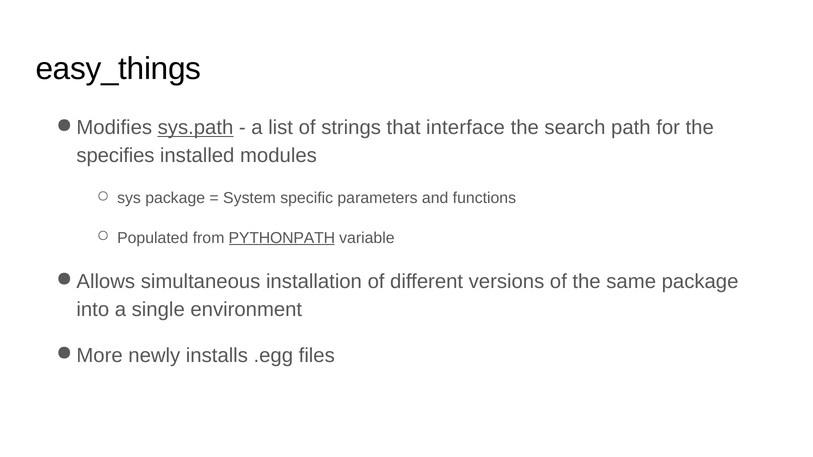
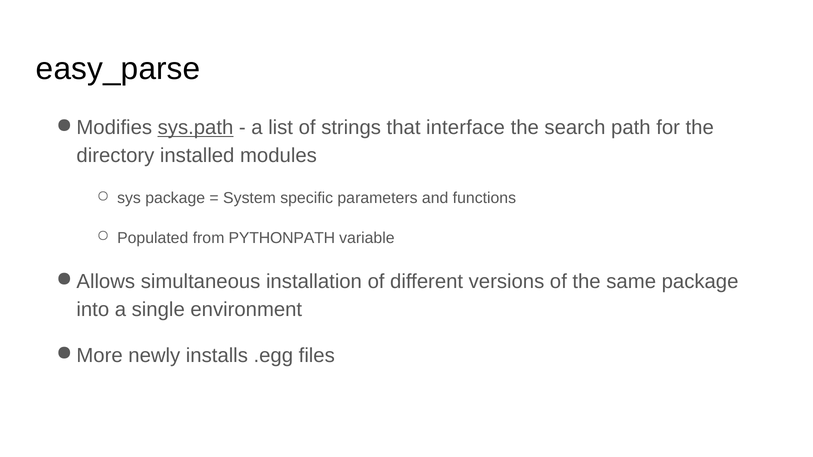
easy_things: easy_things -> easy_parse (118, 69)
specifies: specifies -> directory (115, 156)
PYTHONPATH underline: present -> none (282, 238)
